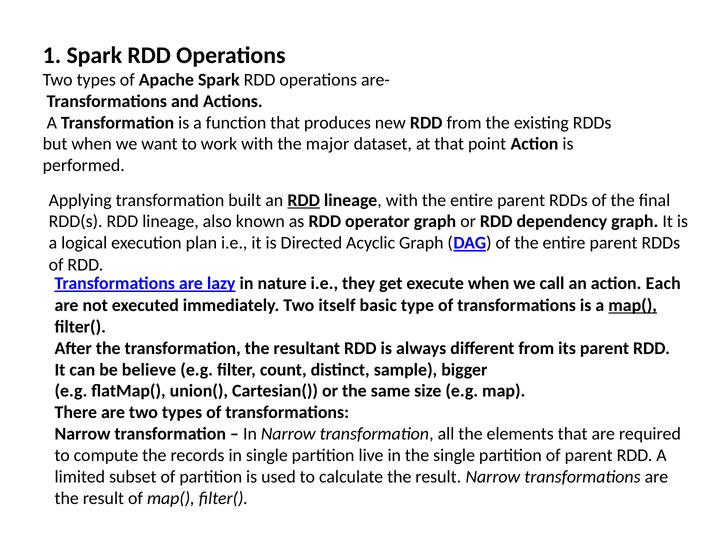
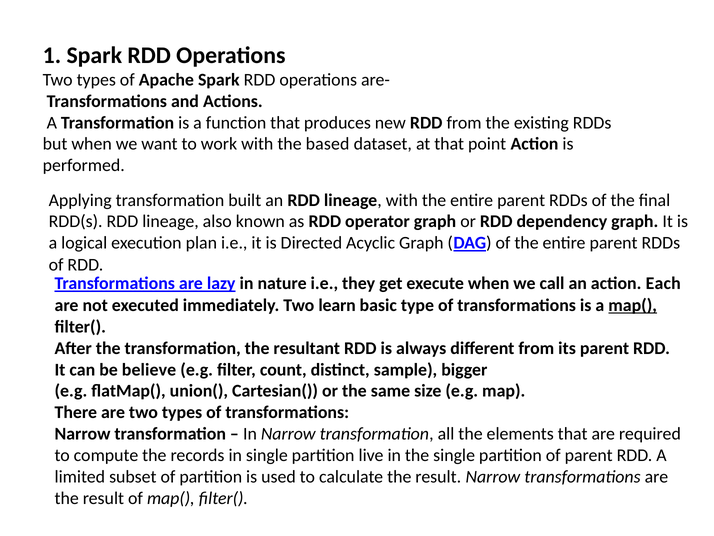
major: major -> based (328, 144)
RDD underline: present -> none (304, 200)
itself: itself -> learn (337, 305)
